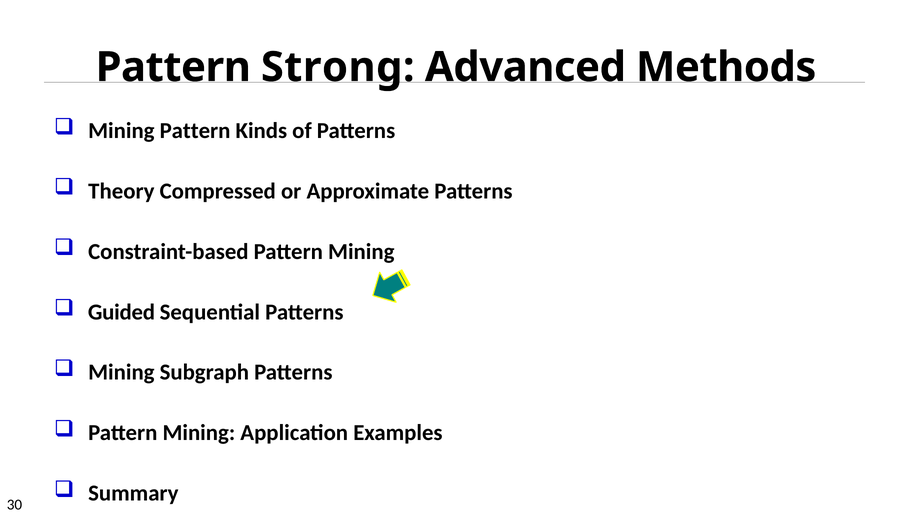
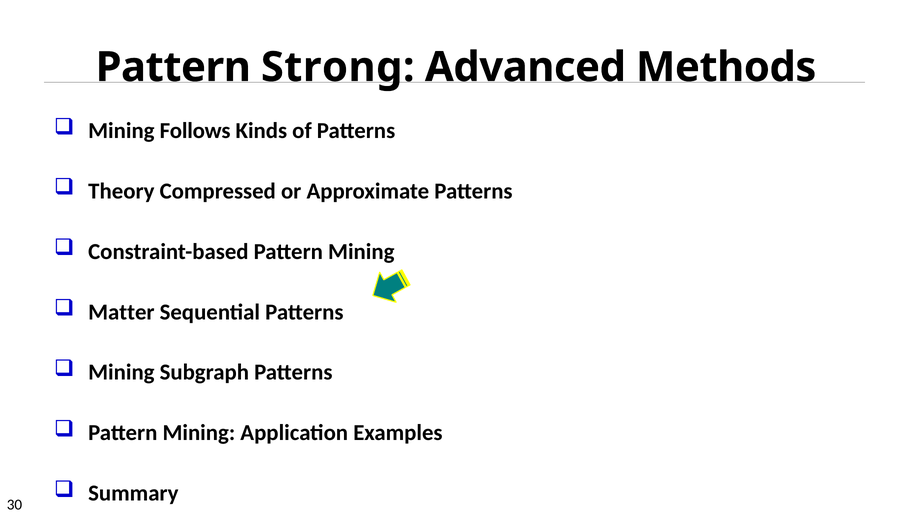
Mining Pattern: Pattern -> Follows (195, 131)
Guided: Guided -> Matter (121, 312)
